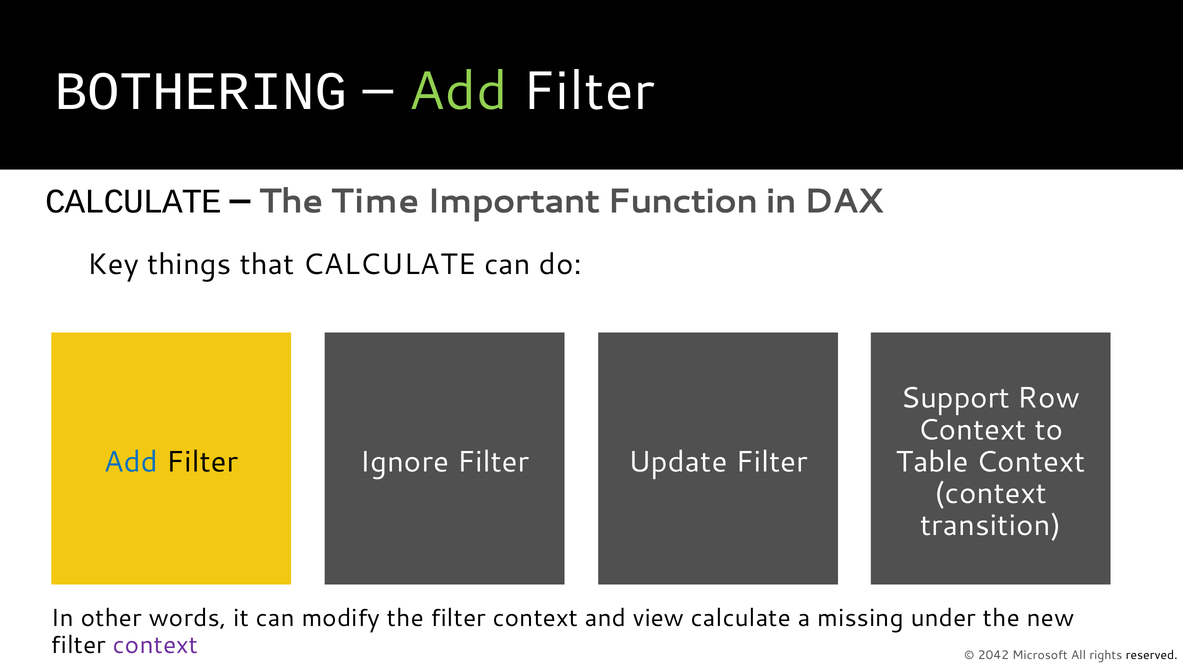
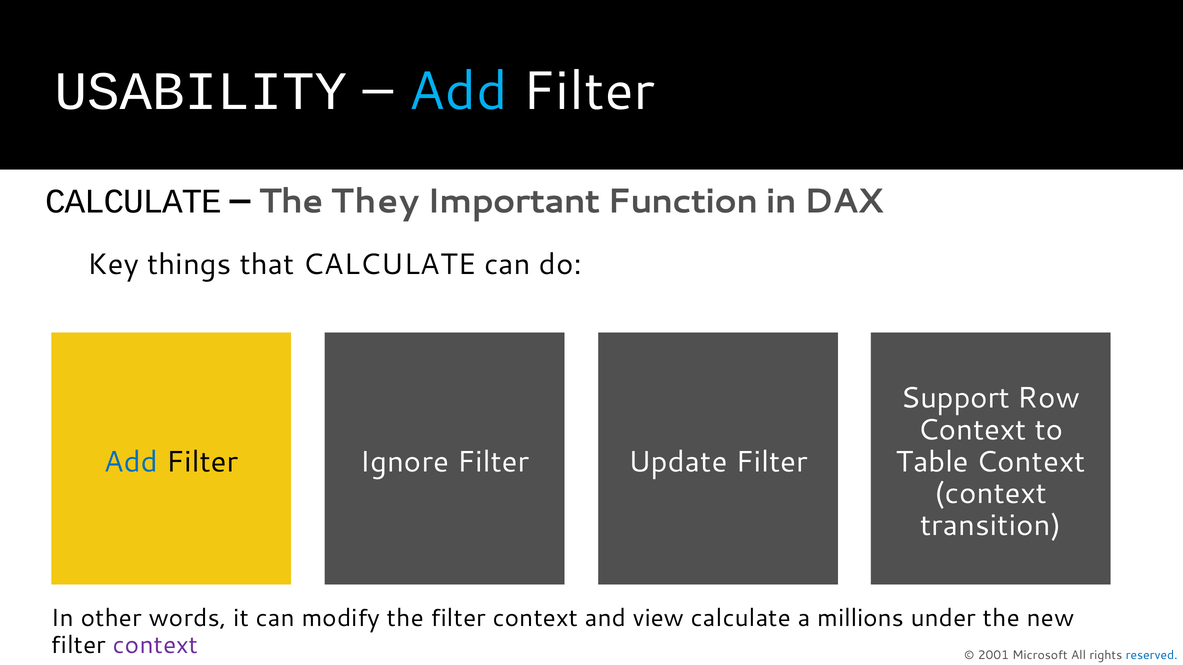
BOTHERING: BOTHERING -> USABILITY (201, 92)
Add colour: light green -> light blue (458, 92)
Time: Time -> They (375, 201)
missing: missing -> millions (861, 619)
2042: 2042 -> 2001 (993, 656)
reserved colour: black -> blue (1152, 656)
